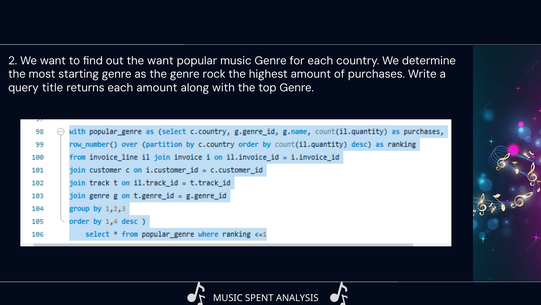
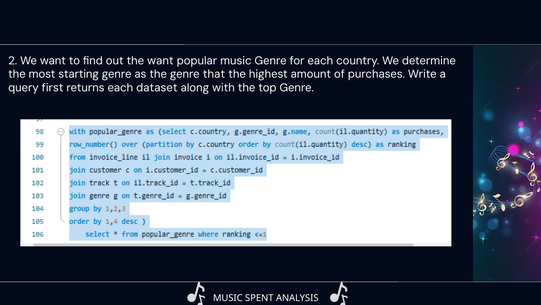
rock: rock -> that (214, 74)
title: title -> first (53, 88)
each amount: amount -> dataset (157, 88)
